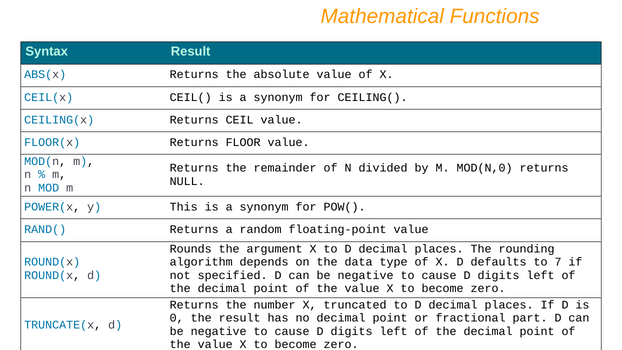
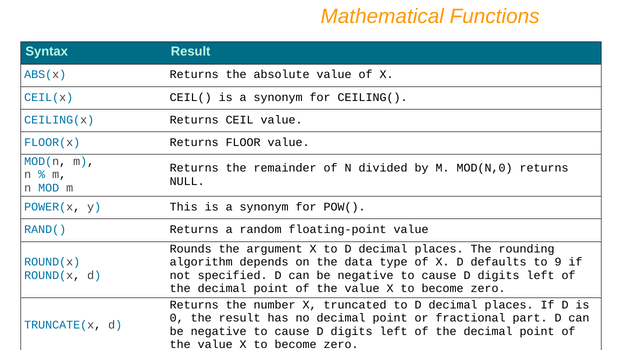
7: 7 -> 9 (558, 262)
